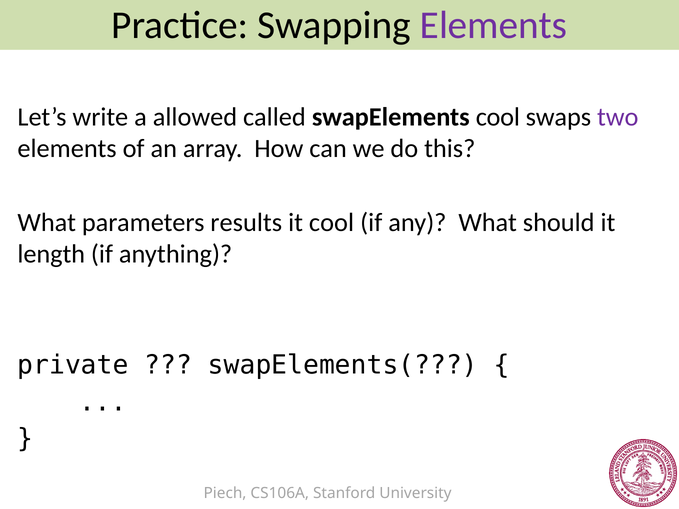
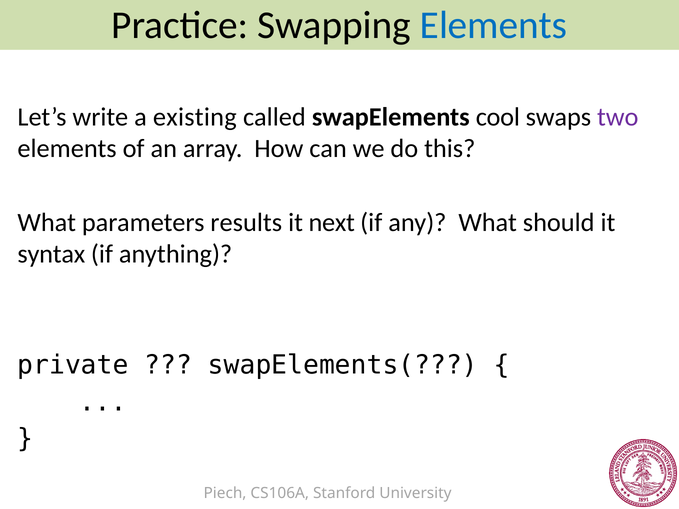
Elements colour: purple -> blue (494, 25)
allowed: allowed -> existing (195, 117)
it cool: cool -> next (332, 223)
length: length -> syntax (51, 254)
